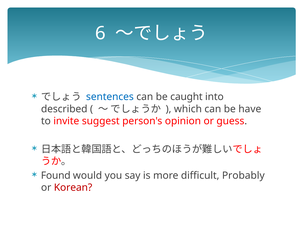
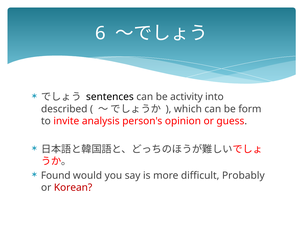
sentences colour: blue -> black (110, 97)
caught: caught -> activity (186, 97)
have: have -> form (250, 109)
suggest: suggest -> analysis (101, 121)
